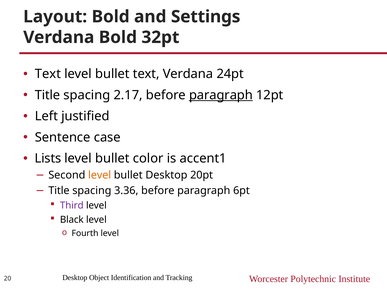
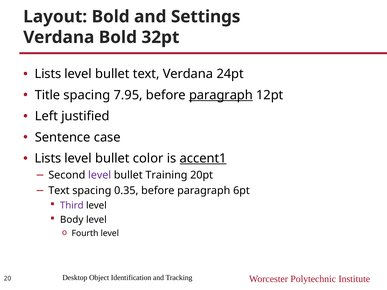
Text: Text -> Lists (48, 74)
2.17: 2.17 -> 7.95 (128, 95)
accent1 underline: none -> present (203, 159)
level colour: orange -> purple (100, 175)
bullet Desktop: Desktop -> Training (166, 175)
Title: Title -> Text (59, 191)
3.36: 3.36 -> 0.35 (126, 191)
Black: Black -> Body (72, 220)
